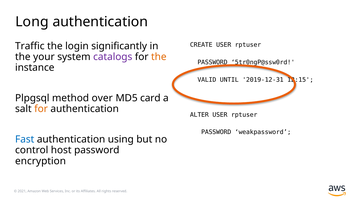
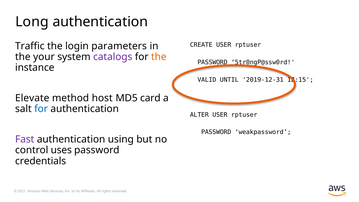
significantly: significantly -> parameters (119, 46)
Plpgsql: Plpgsql -> Elevate (32, 98)
over: over -> host (102, 98)
for colour: orange -> blue (41, 109)
Fast colour: blue -> purple (25, 139)
host: host -> uses (61, 150)
encryption: encryption -> credentials (41, 161)
